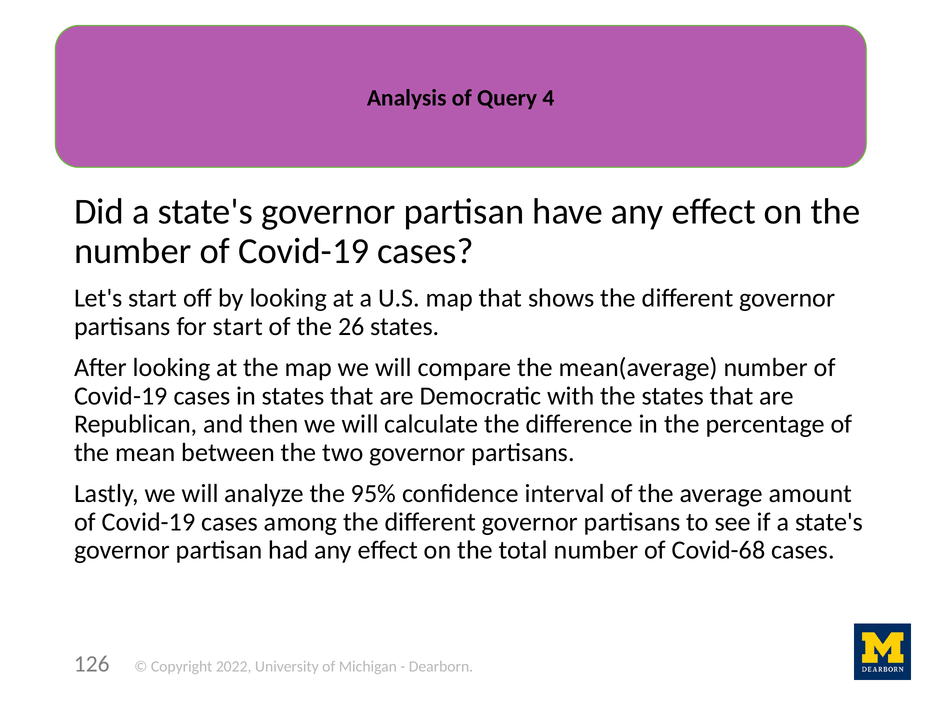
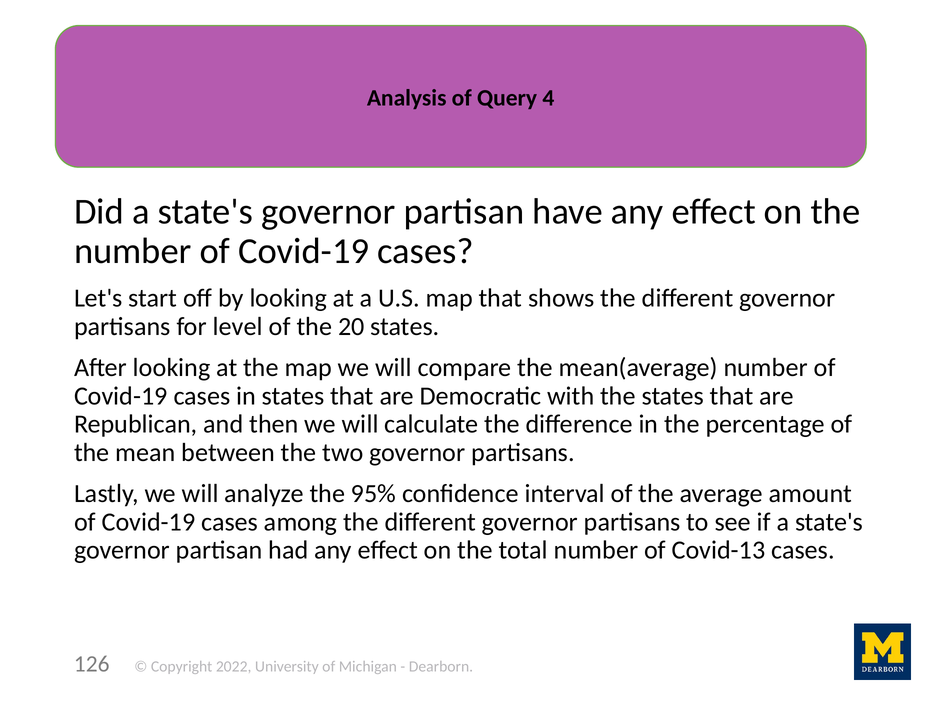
for start: start -> level (238, 326)
26: 26 -> 20 (351, 326)
Covid-68: Covid-68 -> Covid-13 (719, 550)
